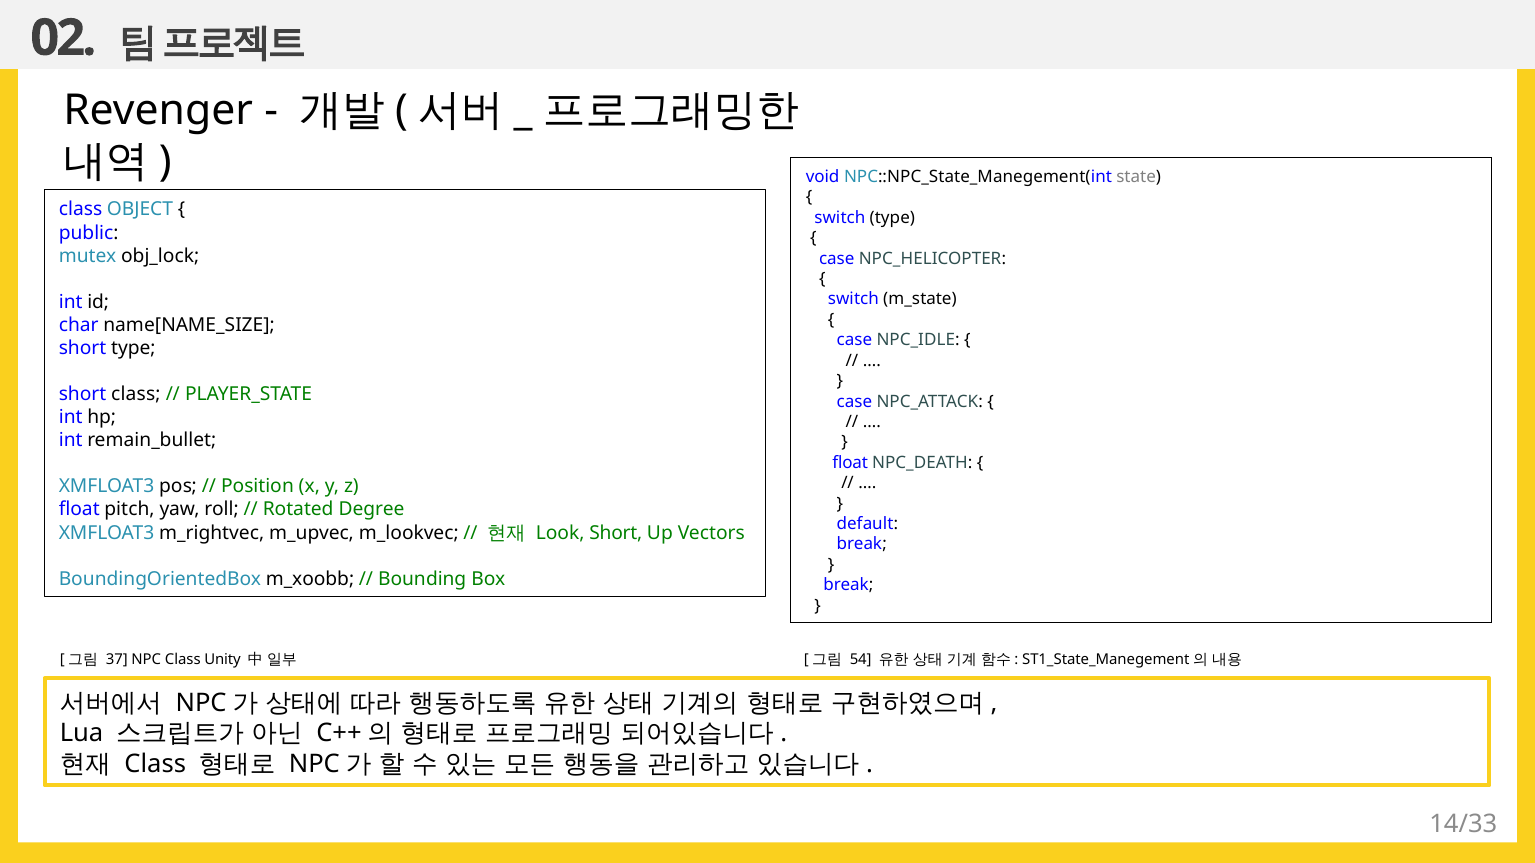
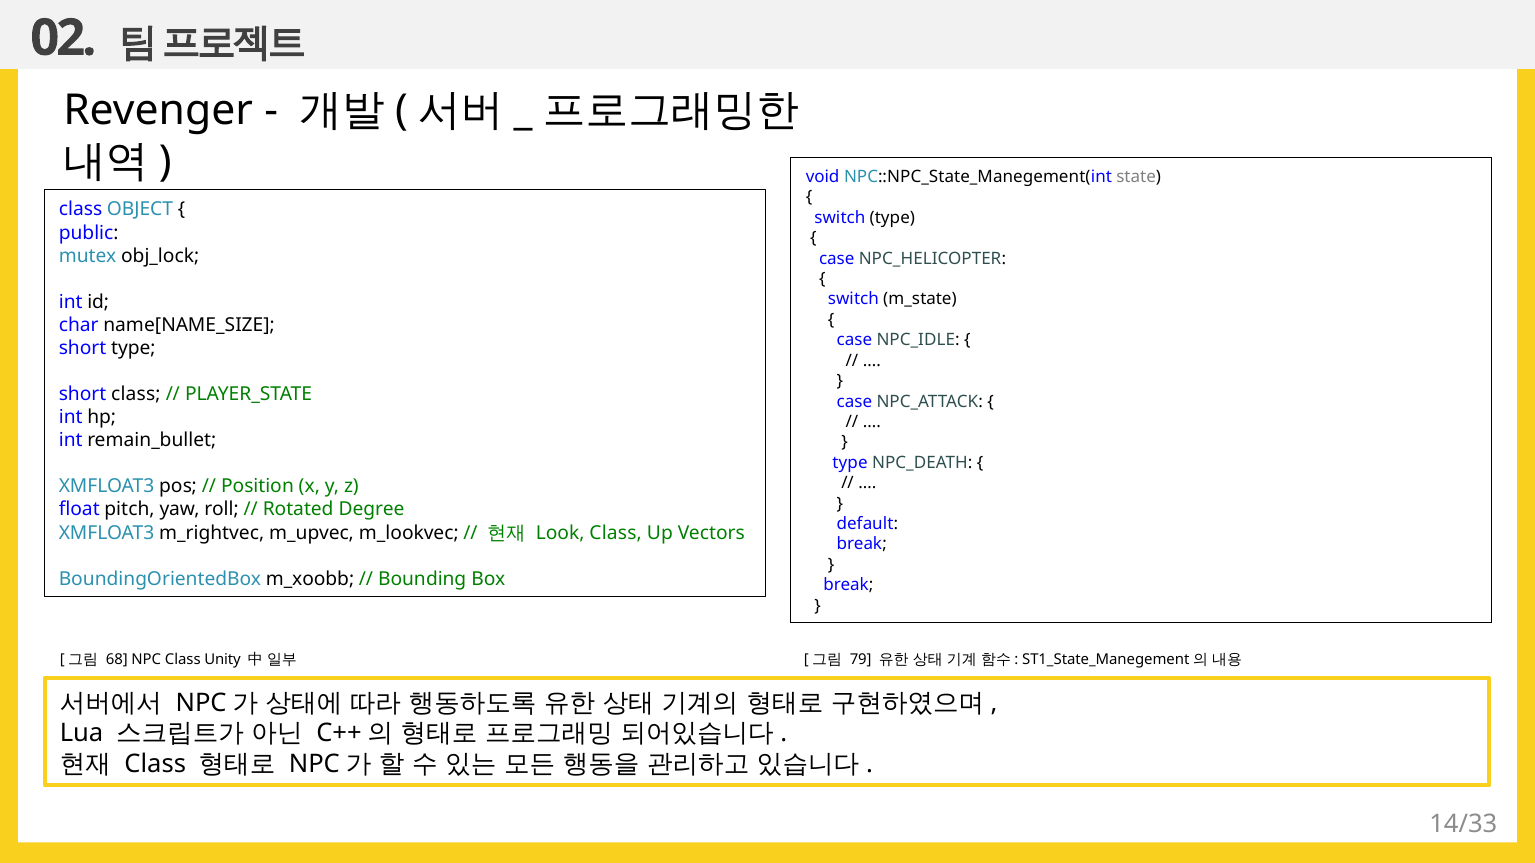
float: float -> type (850, 463)
Look Short: Short -> Class (616, 533)
37: 37 -> 68 (117, 660)
54: 54 -> 79 (861, 660)
